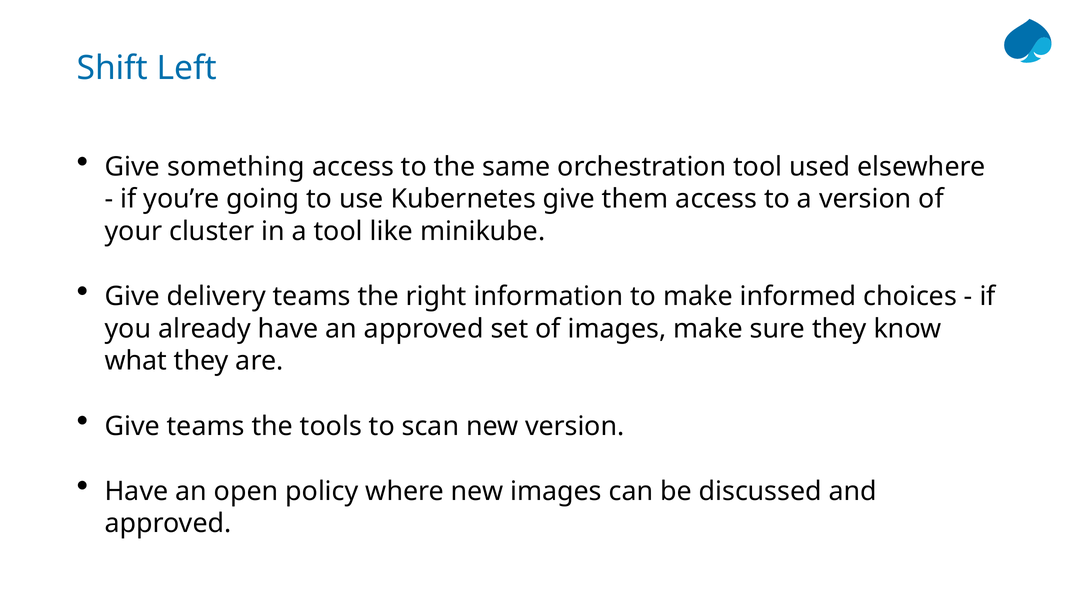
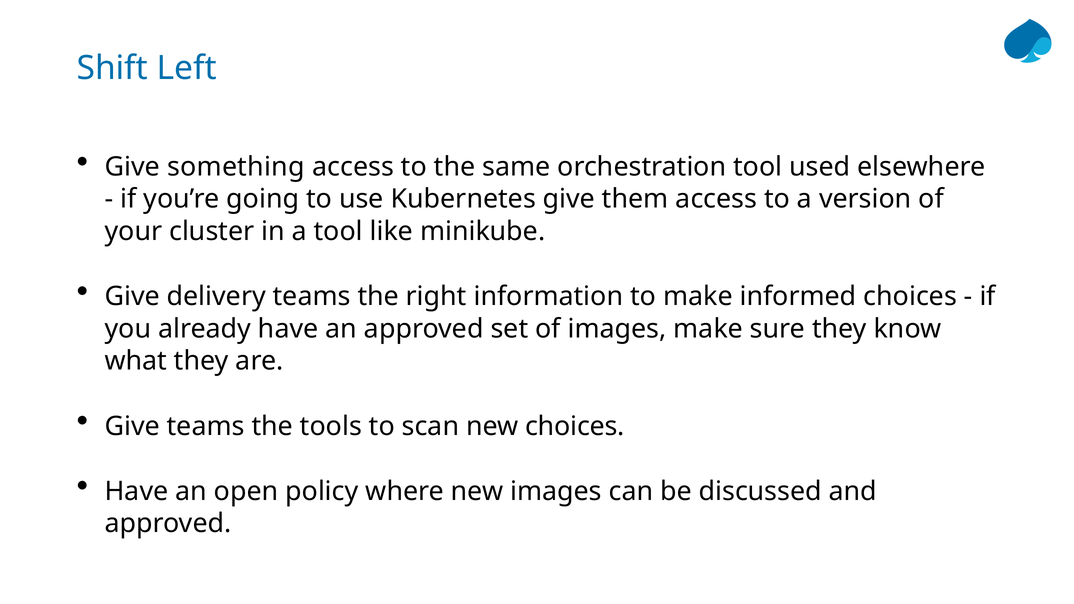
new version: version -> choices (575, 426)
